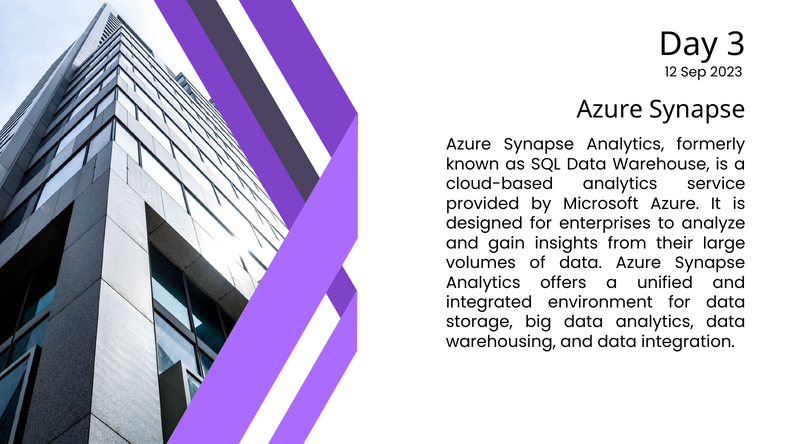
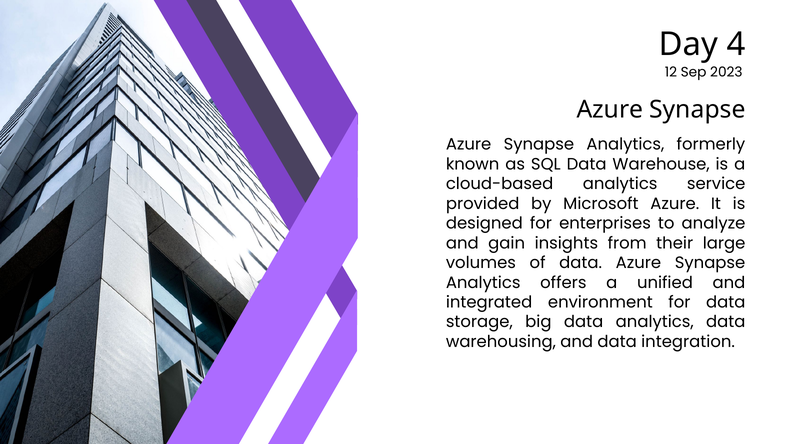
3: 3 -> 4 (736, 45)
